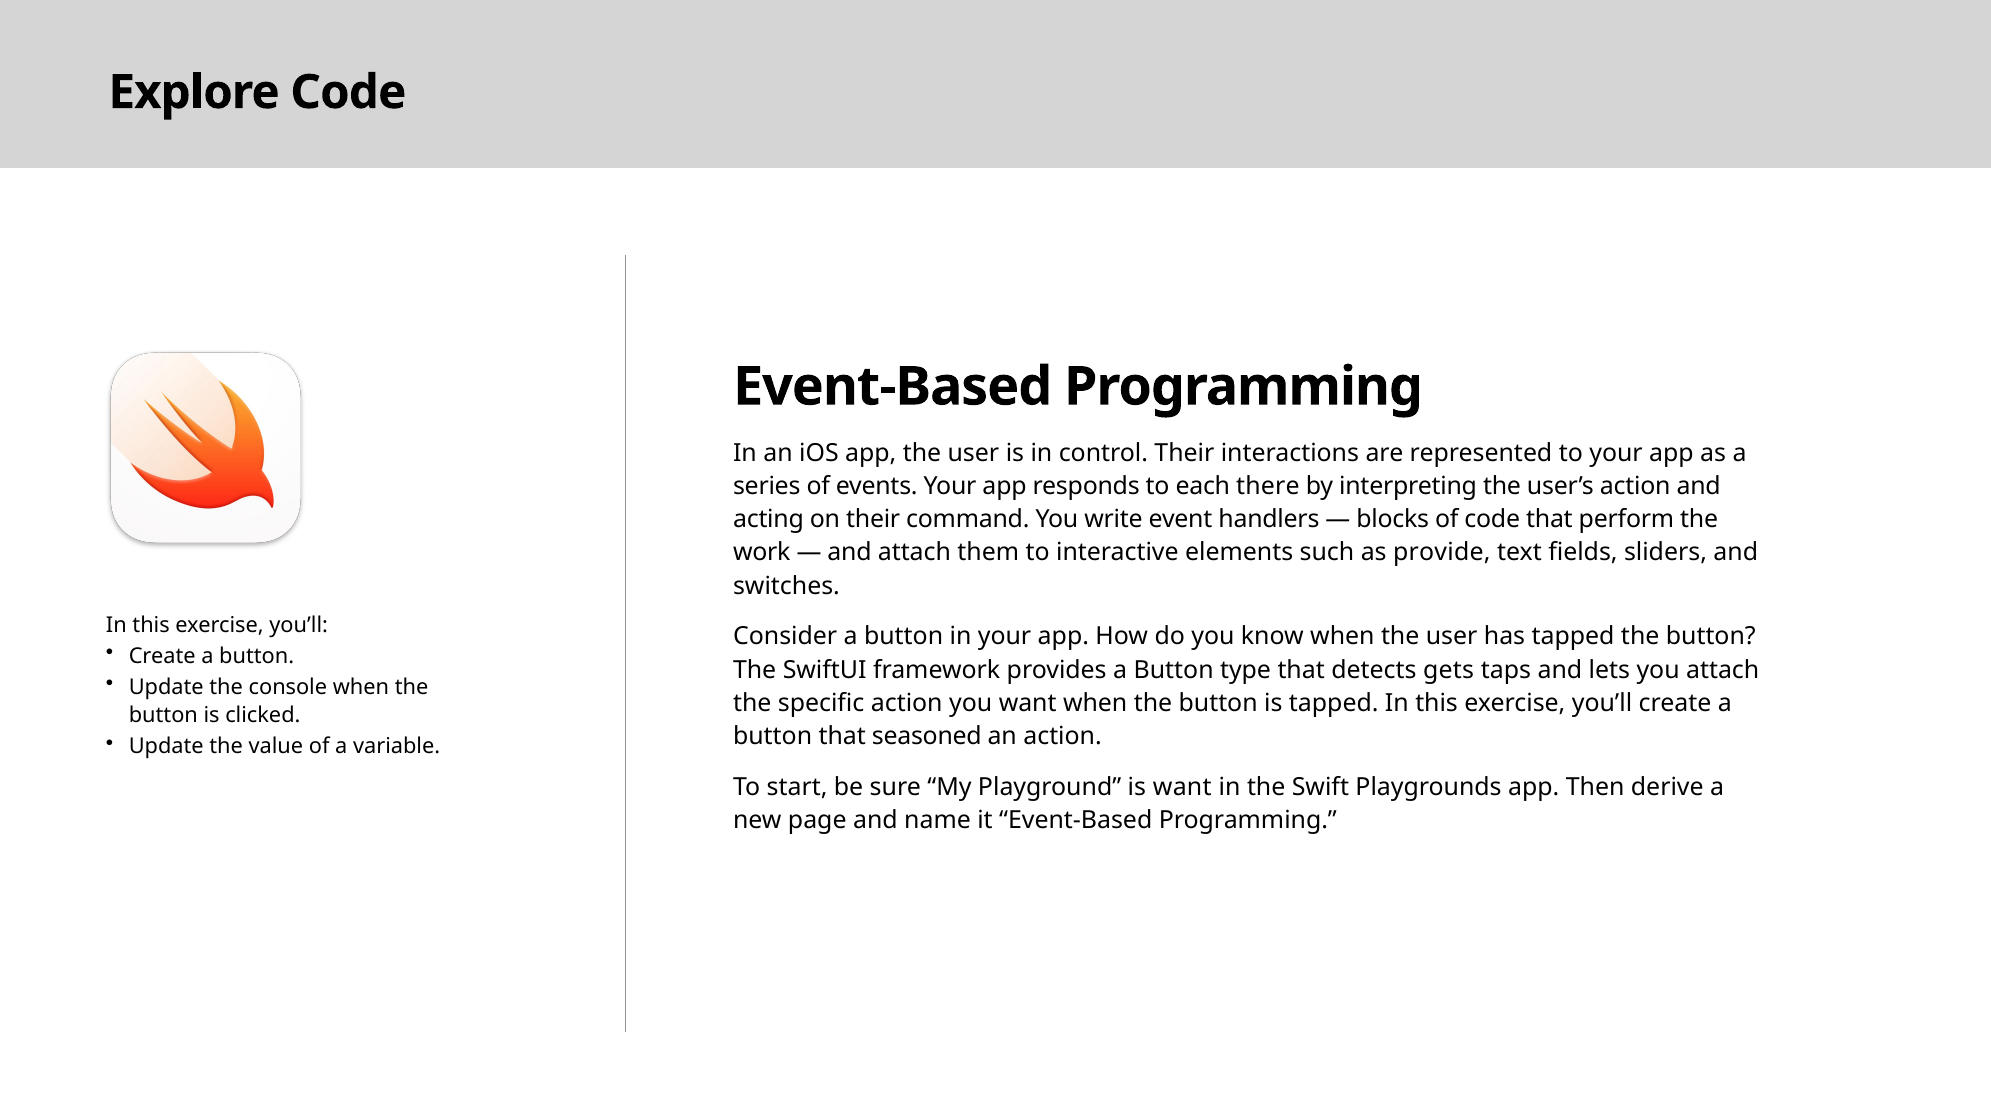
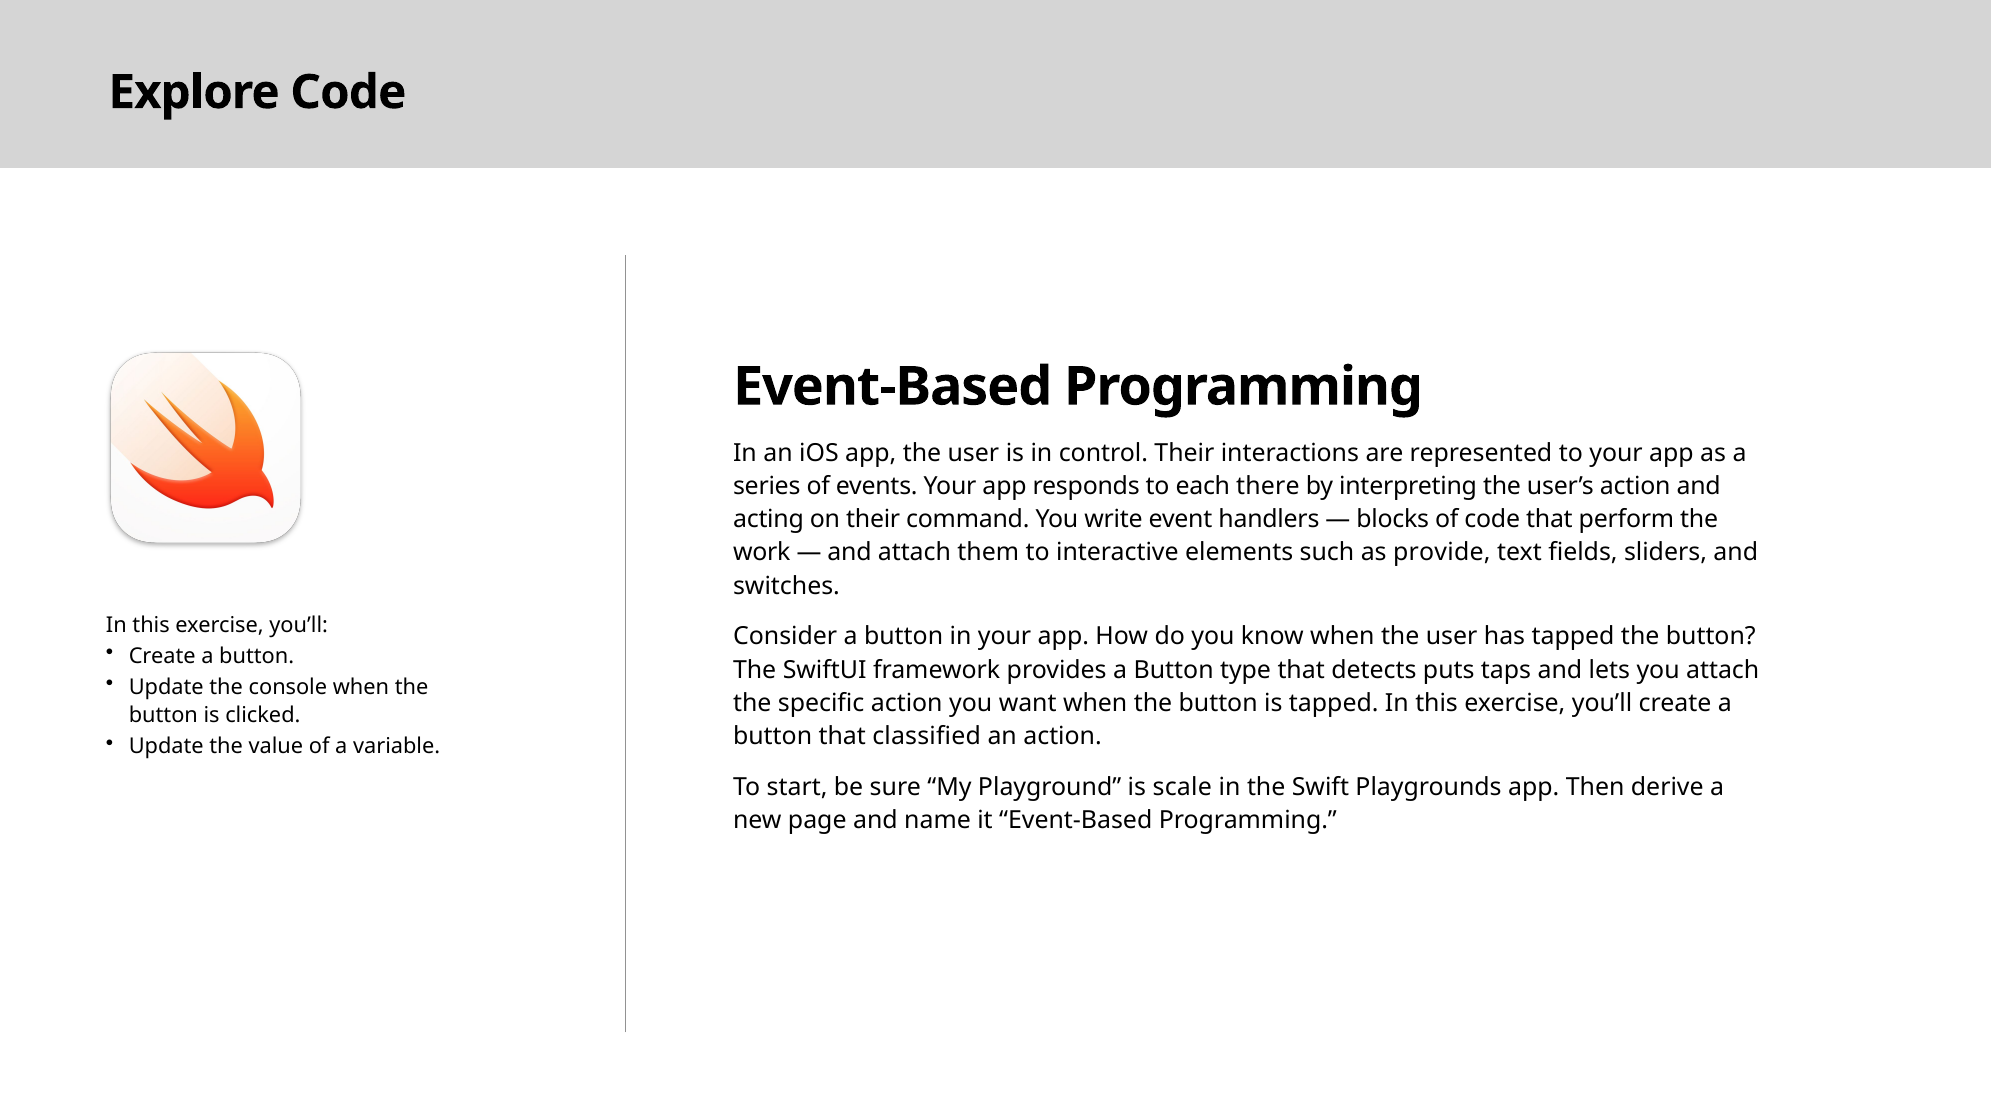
gets: gets -> puts (1449, 670)
seasoned: seasoned -> classified (927, 736)
is want: want -> scale (1182, 787)
